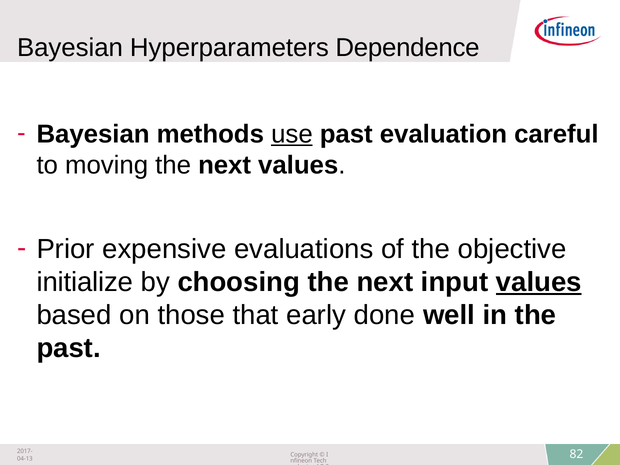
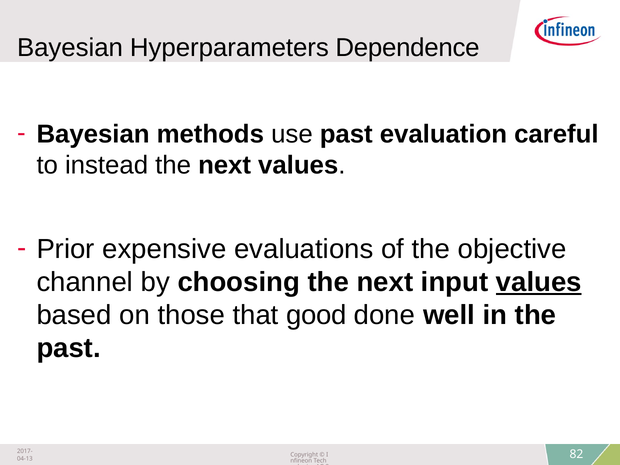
use underline: present -> none (292, 134)
moving: moving -> instead (107, 165)
initialize: initialize -> channel (85, 282)
early: early -> good (316, 315)
